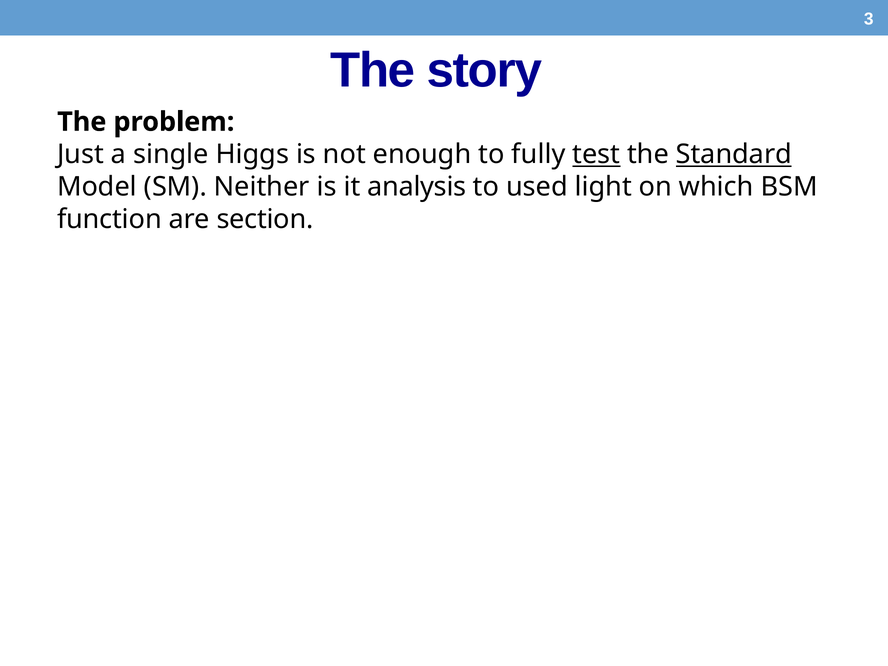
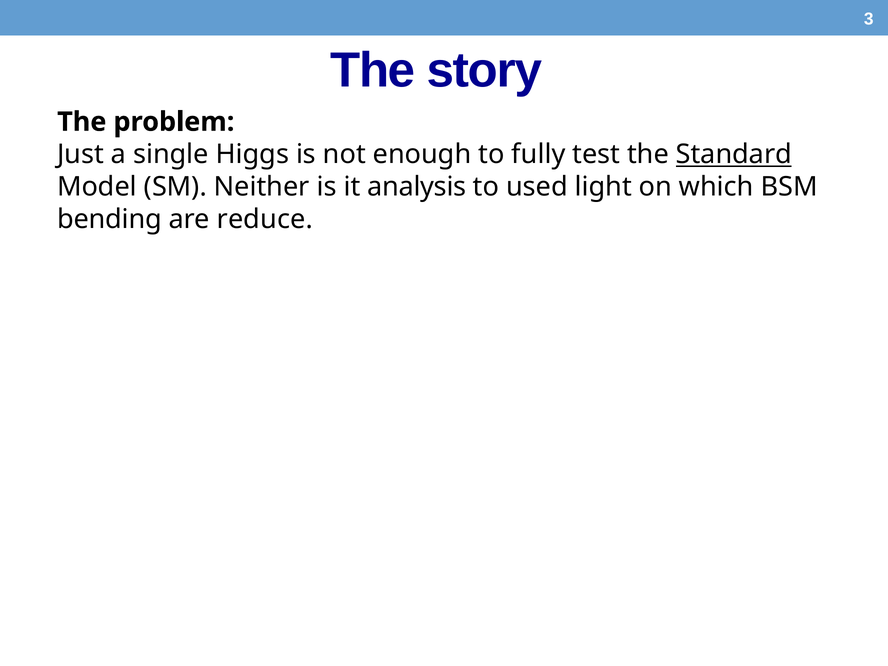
test underline: present -> none (596, 154)
function: function -> bending (109, 220)
section: section -> reduce (265, 220)
